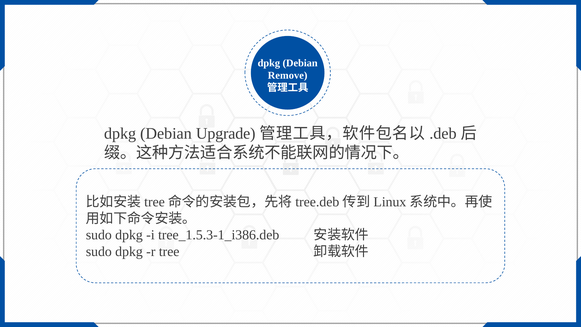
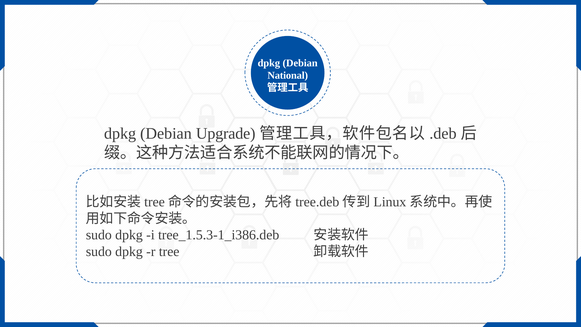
Remove: Remove -> National (288, 75)
